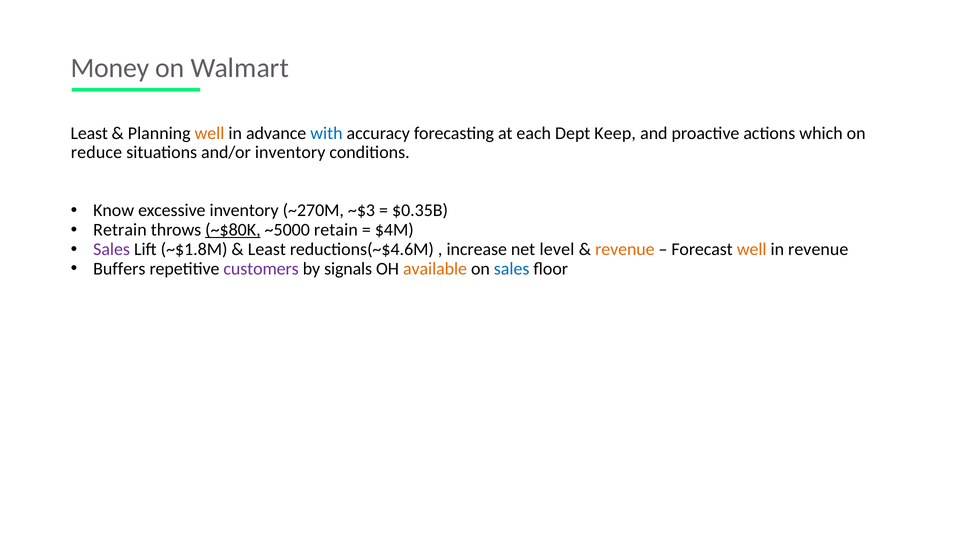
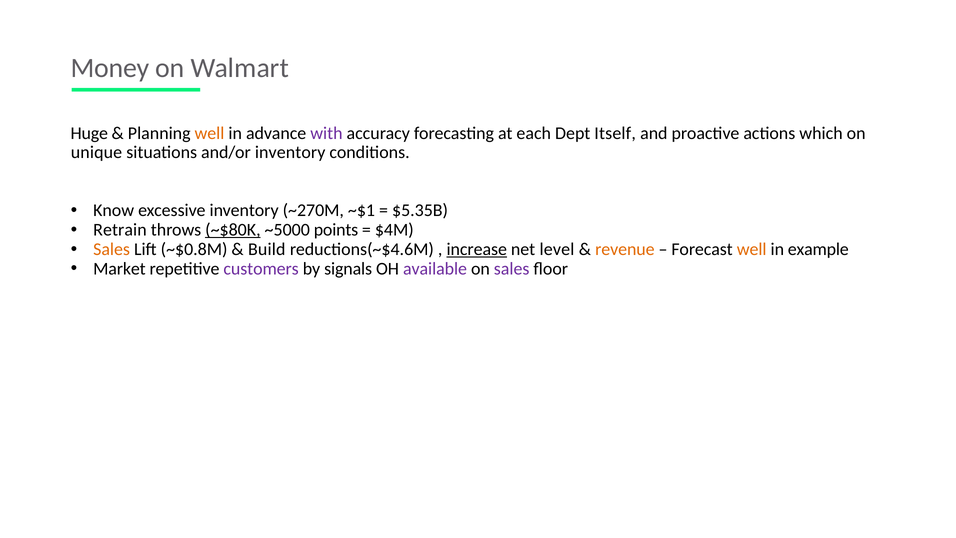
Least: Least -> Huge (89, 133)
with colour: blue -> purple (326, 133)
Keep: Keep -> Itself (615, 133)
reduce: reduce -> unique (96, 152)
~$3: ~$3 -> ~$1 (362, 210)
$0.35B: $0.35B -> $5.35B (420, 210)
retain: retain -> points (336, 230)
Sales colour: purple -> orange (112, 249)
~$1.8M: ~$1.8M -> ~$0.8M (194, 249)
Least: Least -> Build (267, 249)
increase underline: none -> present (477, 249)
in revenue: revenue -> example (818, 249)
Buffers: Buffers -> Market (119, 269)
available colour: orange -> purple (435, 269)
sales colour: blue -> purple (512, 269)
